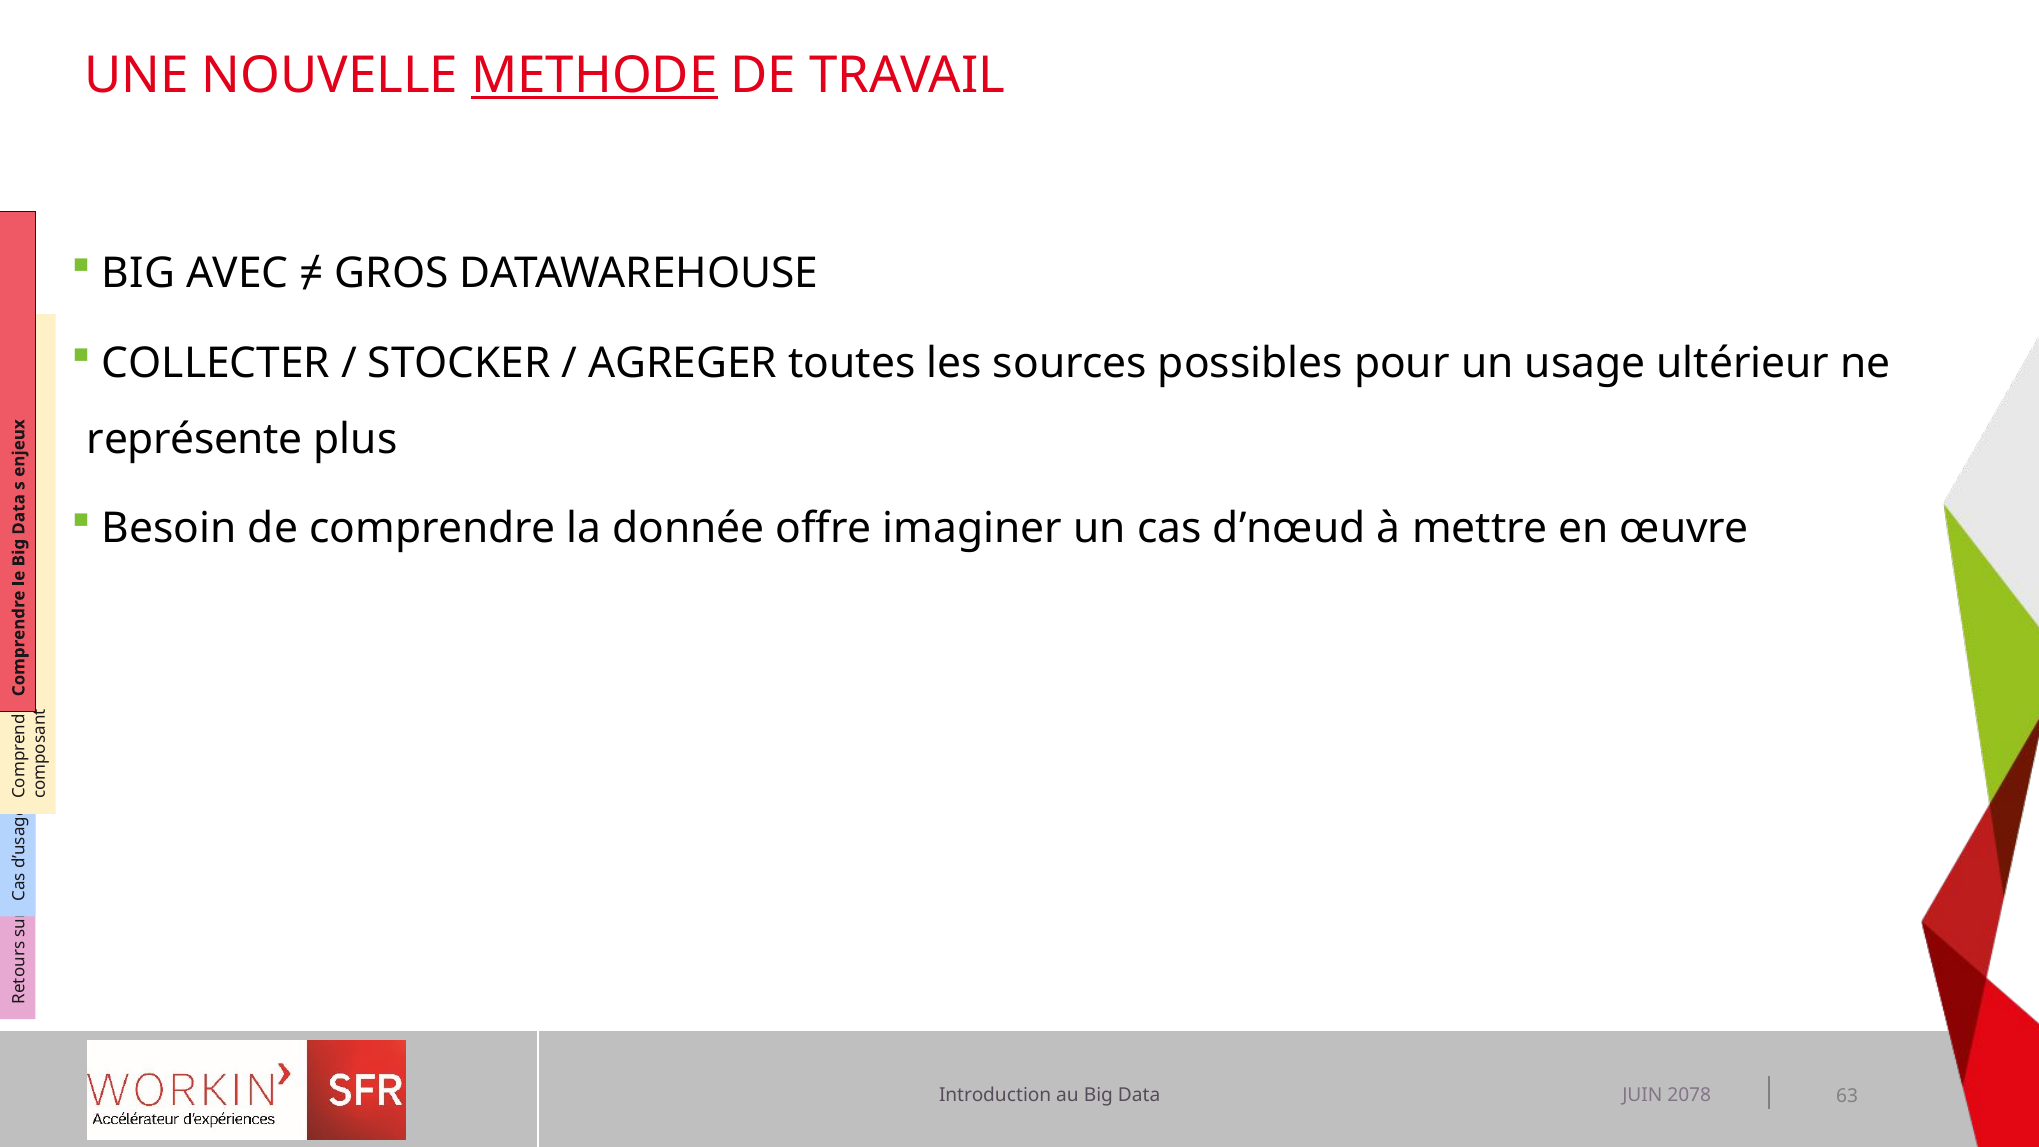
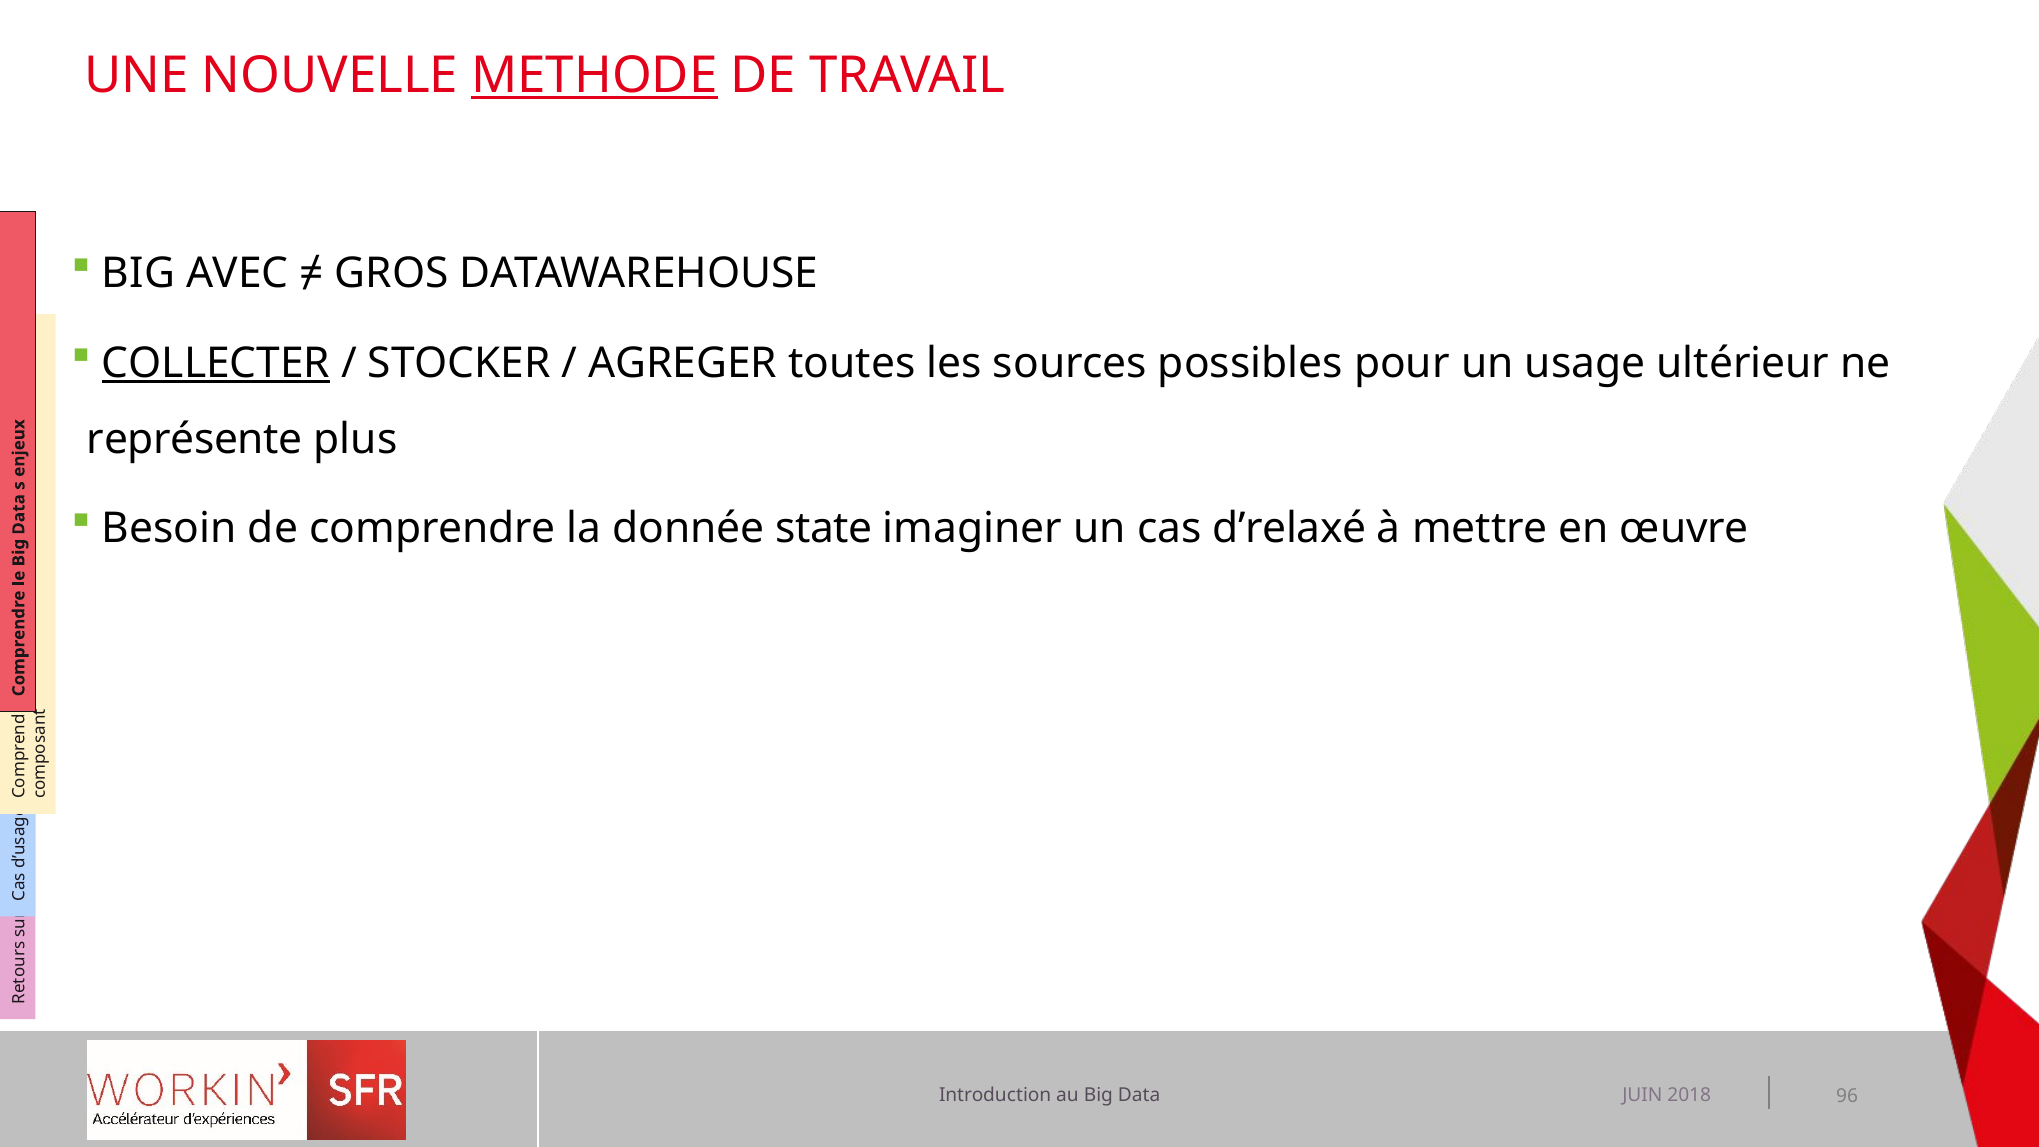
COLLECTER underline: none -> present (216, 363)
offre: offre -> state (824, 529)
d’nœud: d’nœud -> d’relaxé (1290, 529)
2078: 2078 -> 2018 (1689, 1095)
63: 63 -> 96 (1847, 1097)
